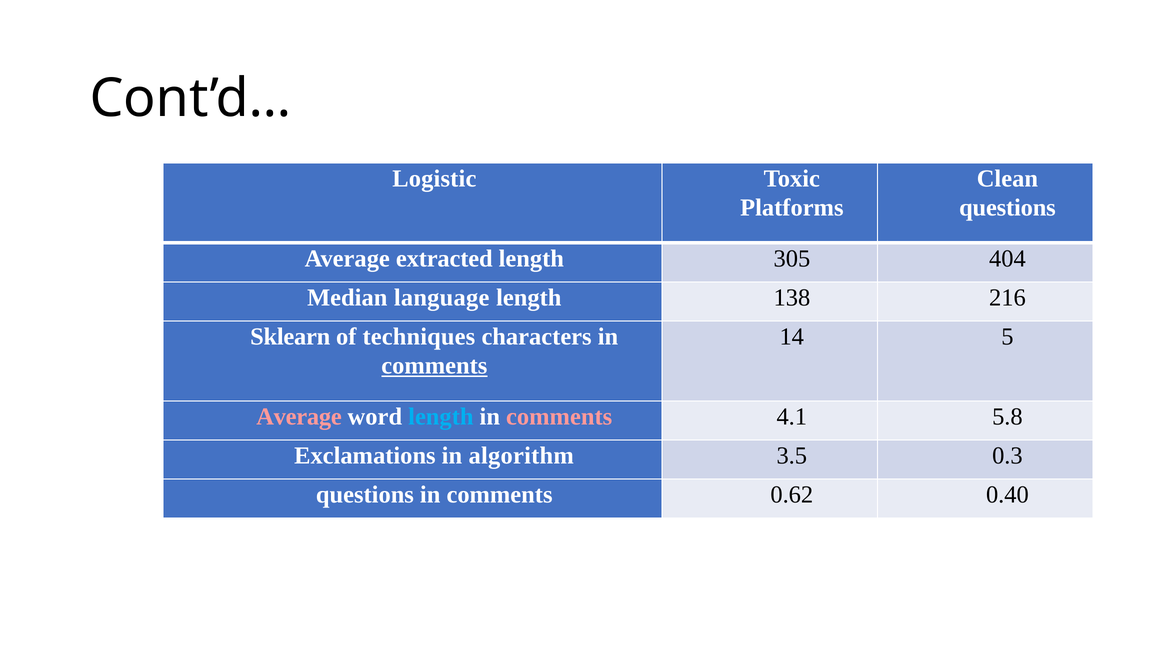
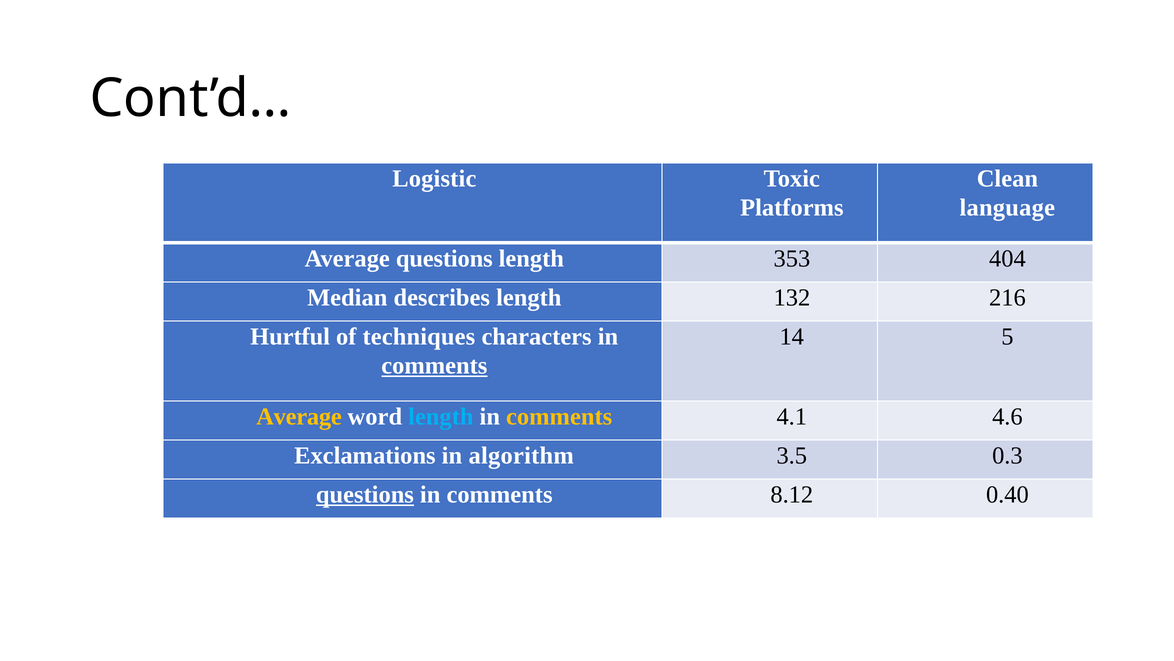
questions: questions -> language (1007, 207)
Average extracted: extracted -> questions (444, 258)
305: 305 -> 353 (792, 258)
language: language -> describes (442, 297)
138: 138 -> 132 (792, 297)
Sklearn: Sklearn -> Hurtful (290, 336)
Average colour: pink -> yellow (299, 416)
comments colour: pink -> yellow (559, 416)
5.8: 5.8 -> 4.6 (1007, 416)
questions underline: none -> present (365, 494)
0.62: 0.62 -> 8.12 (792, 494)
